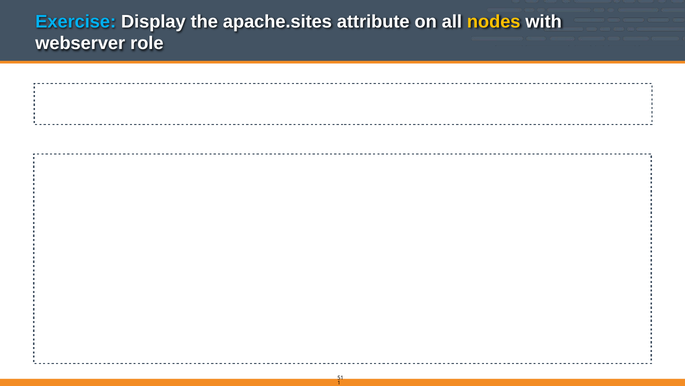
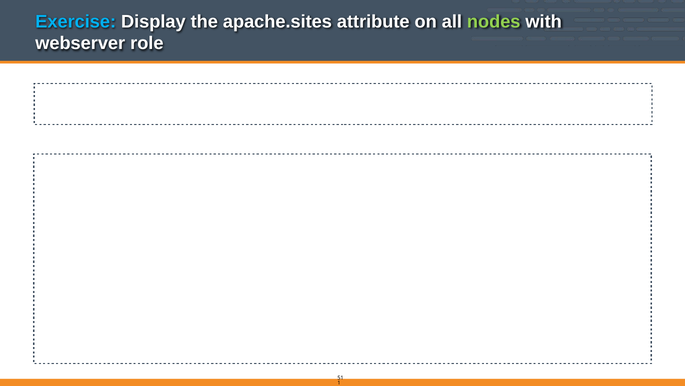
nodes colour: yellow -> light green (494, 21)
